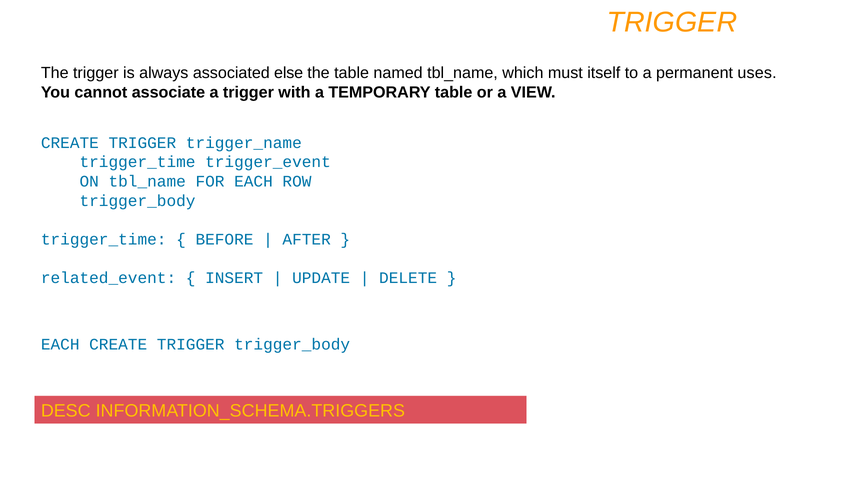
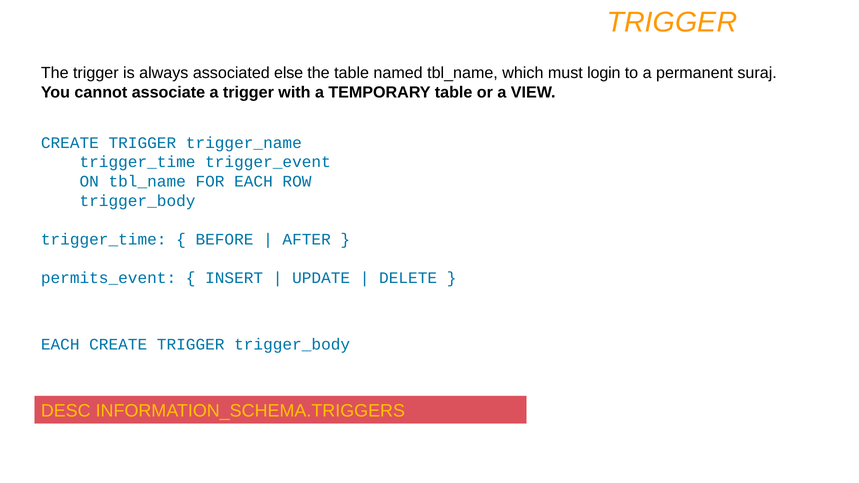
itself: itself -> login (604, 73)
uses: uses -> suraj (757, 73)
related_event: related_event -> permits_event (109, 278)
